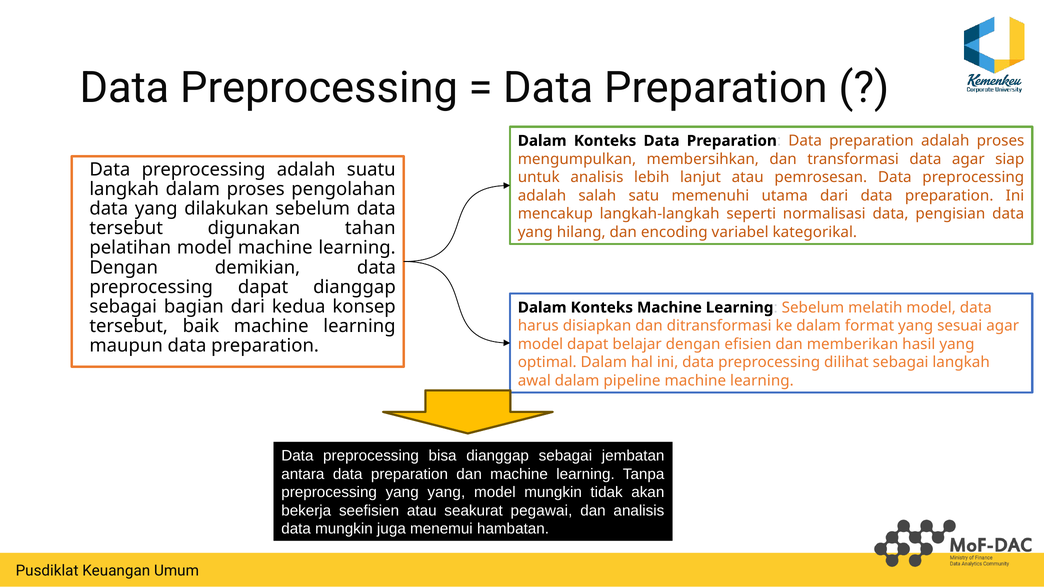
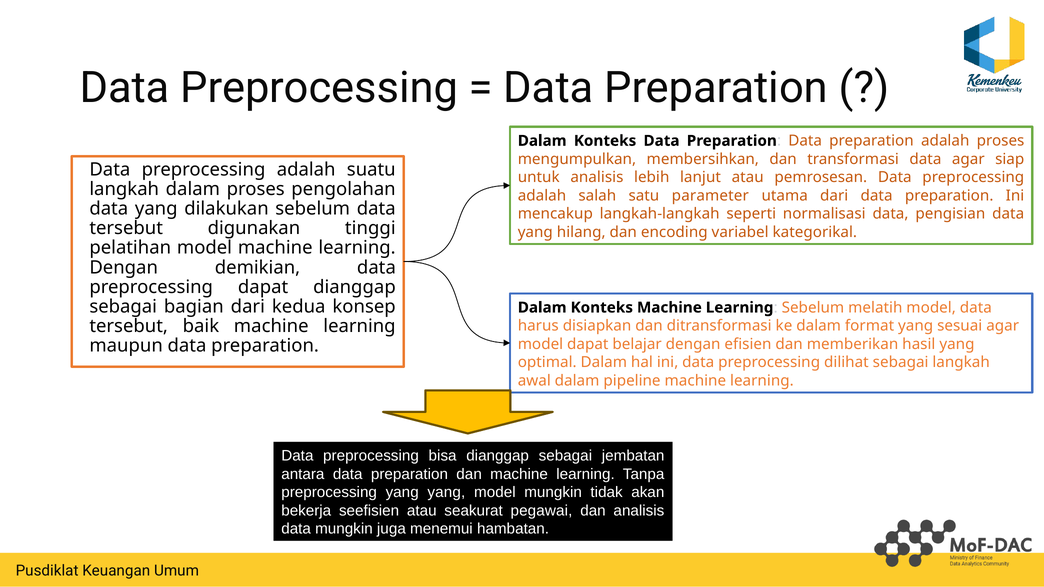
memenuhi: memenuhi -> parameter (710, 196)
tahan: tahan -> tinggi (370, 228)
